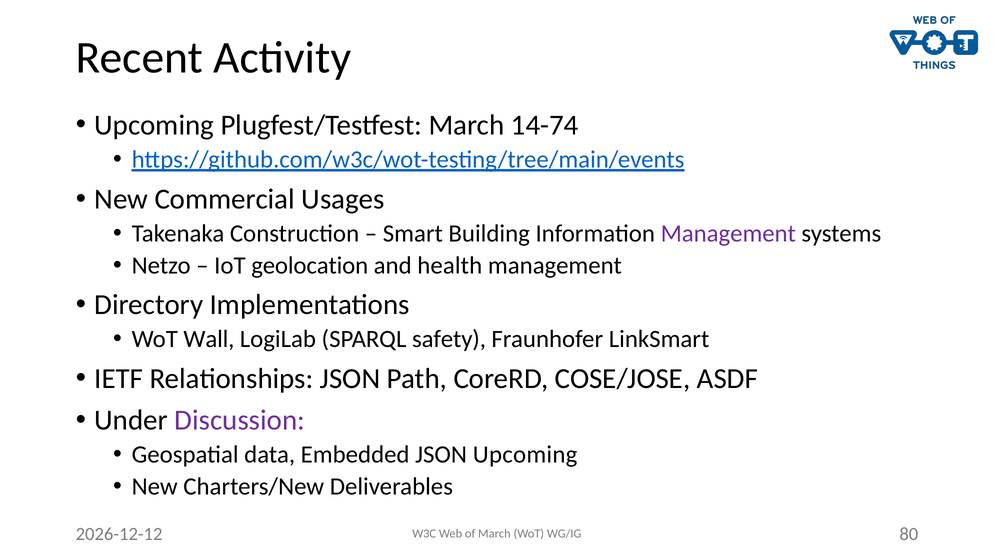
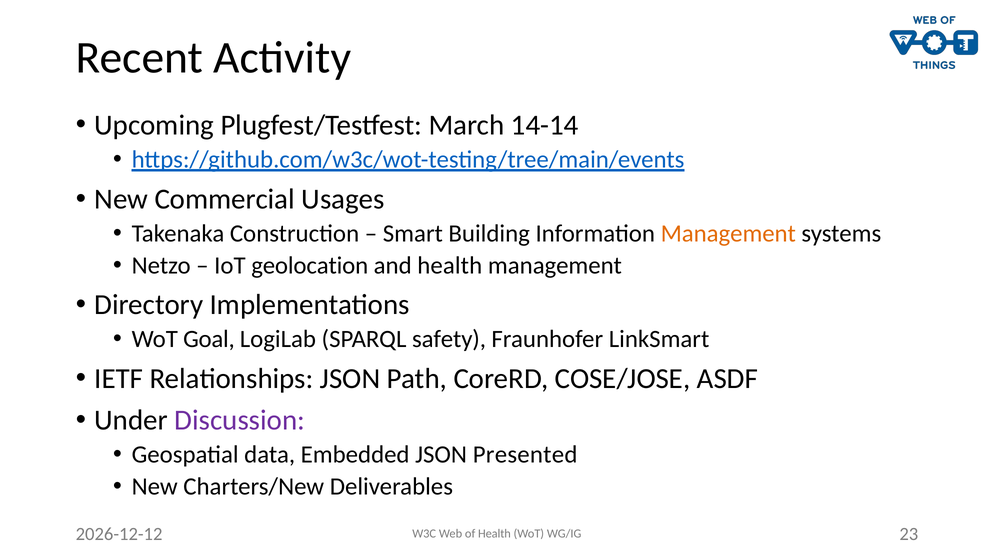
14-74: 14-74 -> 14-14 (545, 125)
Management colour: purple -> orange (728, 233)
Wall: Wall -> Goal (209, 339)
JSON Upcoming: Upcoming -> Presented (525, 454)
of March: March -> Health (494, 534)
80: 80 -> 23 (909, 534)
